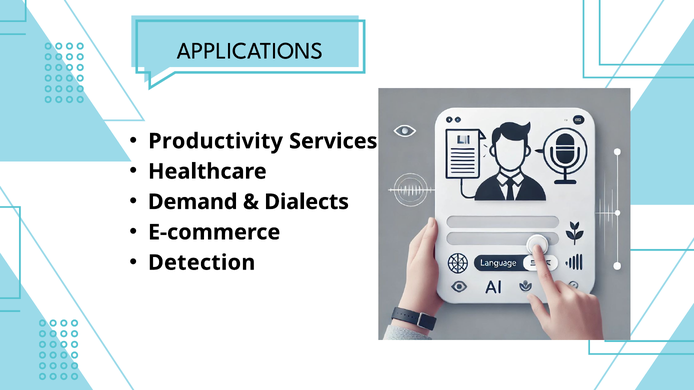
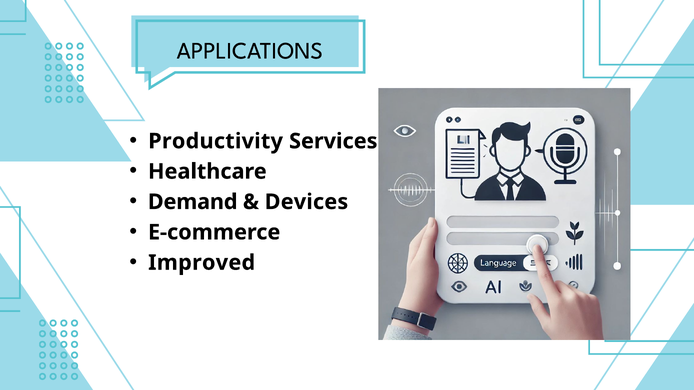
Dialects: Dialects -> Devices (306, 202)
Detection: Detection -> Improved (202, 263)
